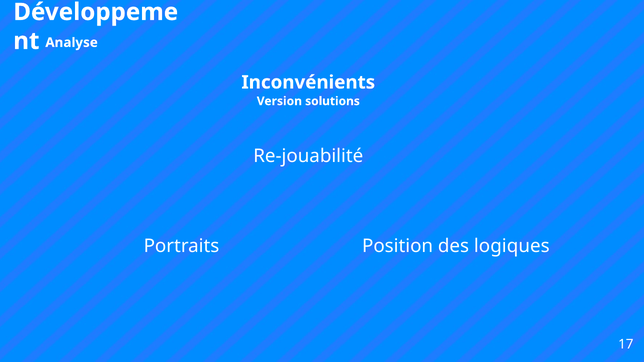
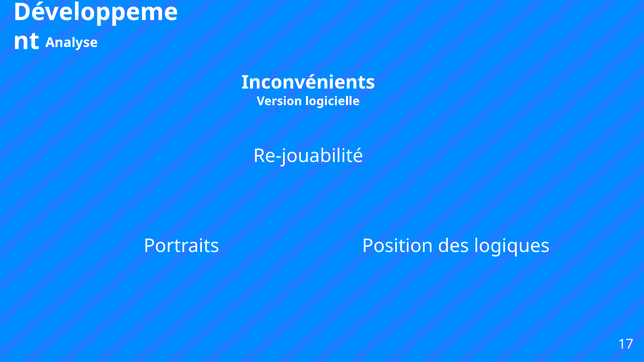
solutions: solutions -> logicielle (332, 101)
